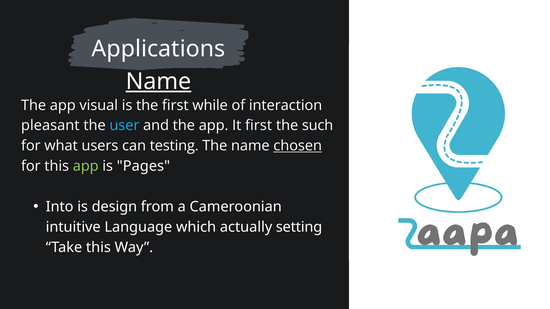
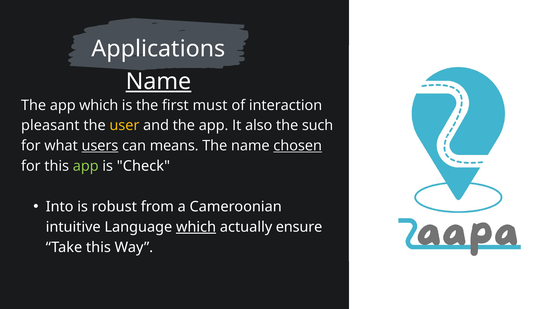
app visual: visual -> which (99, 105)
while: while -> must (210, 105)
user colour: light blue -> yellow (124, 126)
It first: first -> also (259, 126)
users underline: none -> present (100, 146)
testing: testing -> means (174, 146)
Pages: Pages -> Check (143, 166)
design: design -> robust (114, 207)
which underline: none -> present (196, 227)
setting: setting -> ensure (299, 227)
